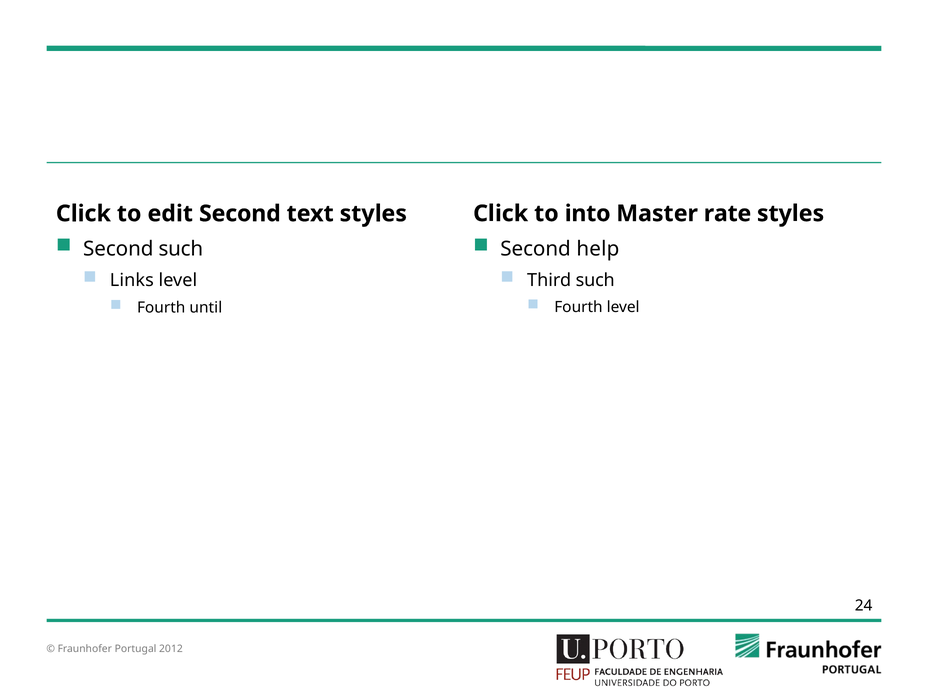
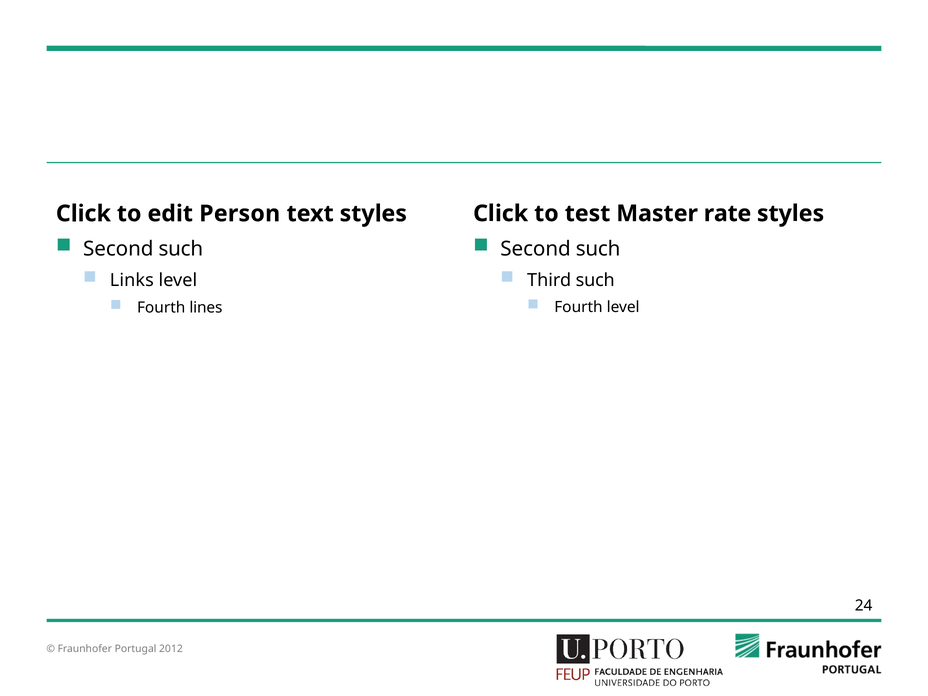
edit Second: Second -> Person (240, 214)
into: into -> test (588, 214)
help: help -> such (598, 249)
until: until -> lines (206, 307)
